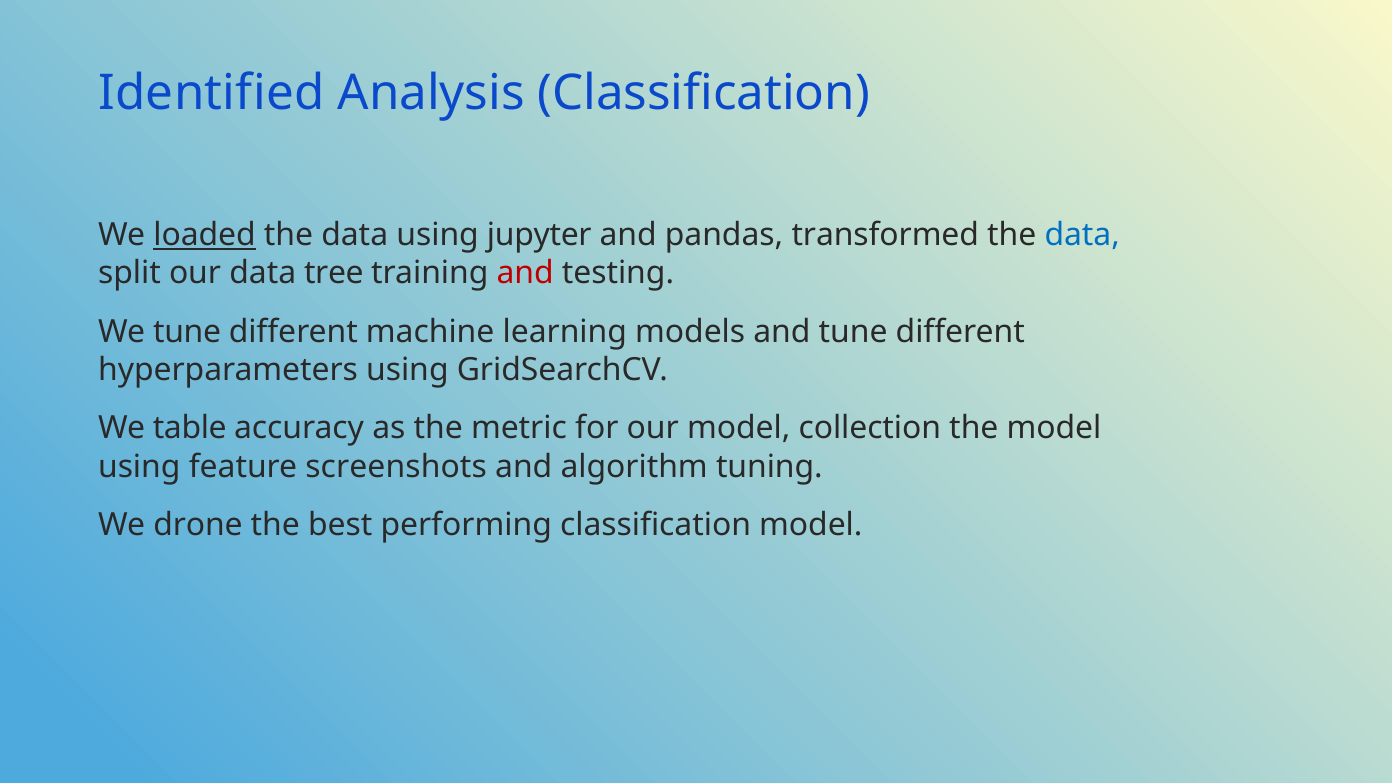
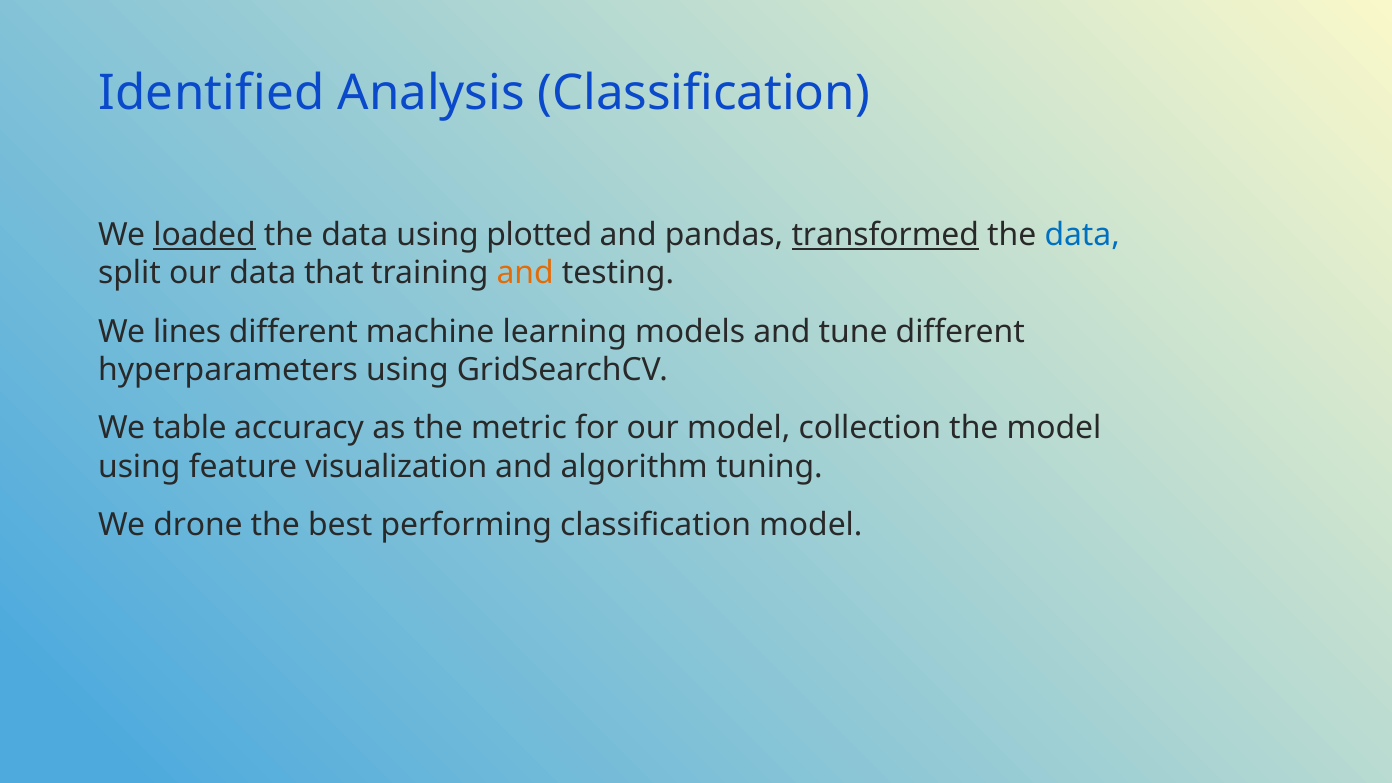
jupyter: jupyter -> plotted (539, 235)
transformed underline: none -> present (885, 235)
tree: tree -> that (334, 273)
and colour: red -> orange (525, 273)
We tune: tune -> lines (187, 332)
screenshots: screenshots -> visualization (396, 467)
